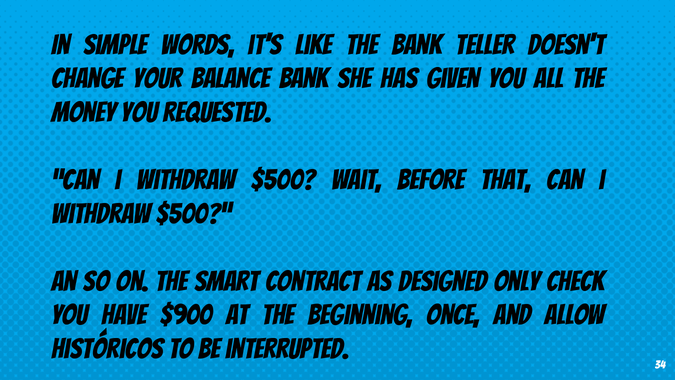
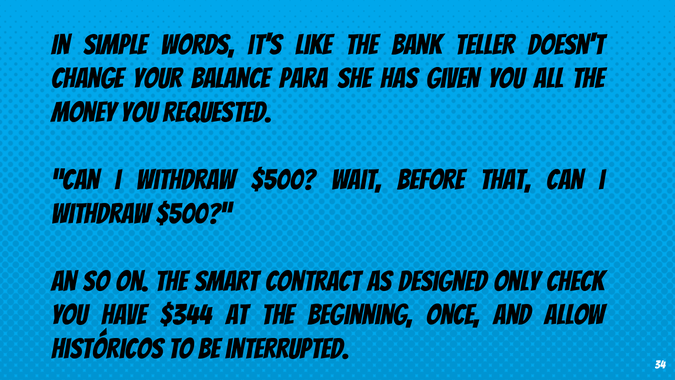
balance bank: bank -> para (303, 79)
$900: $900 -> $344 (186, 315)
